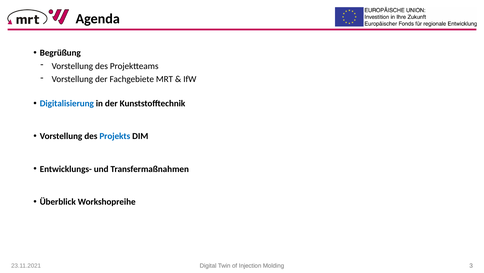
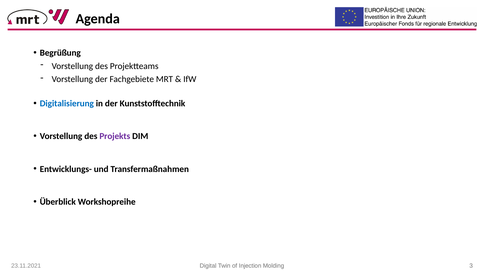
Projekts colour: blue -> purple (115, 136)
